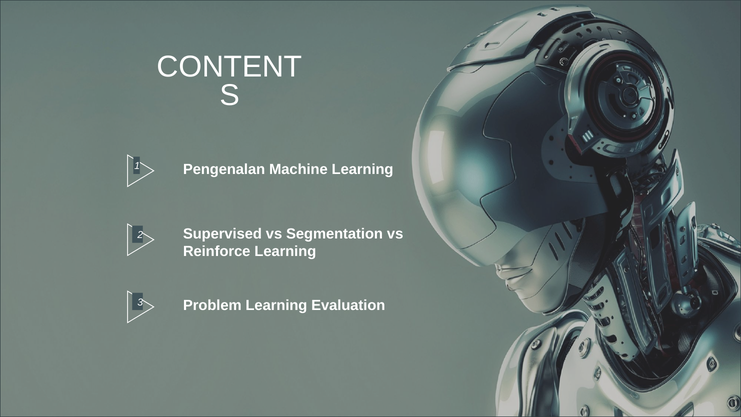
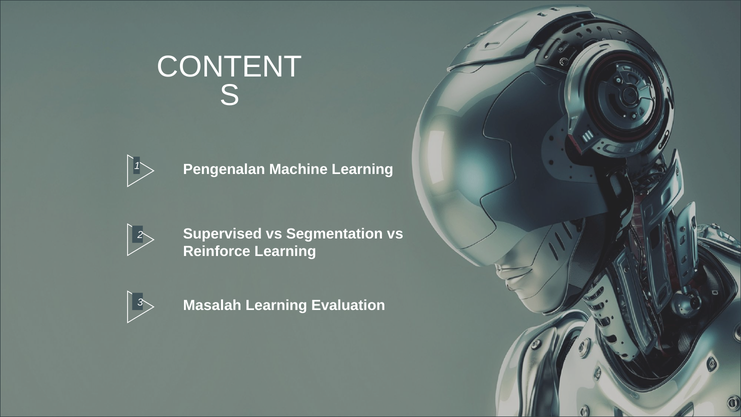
Problem: Problem -> Masalah (212, 305)
